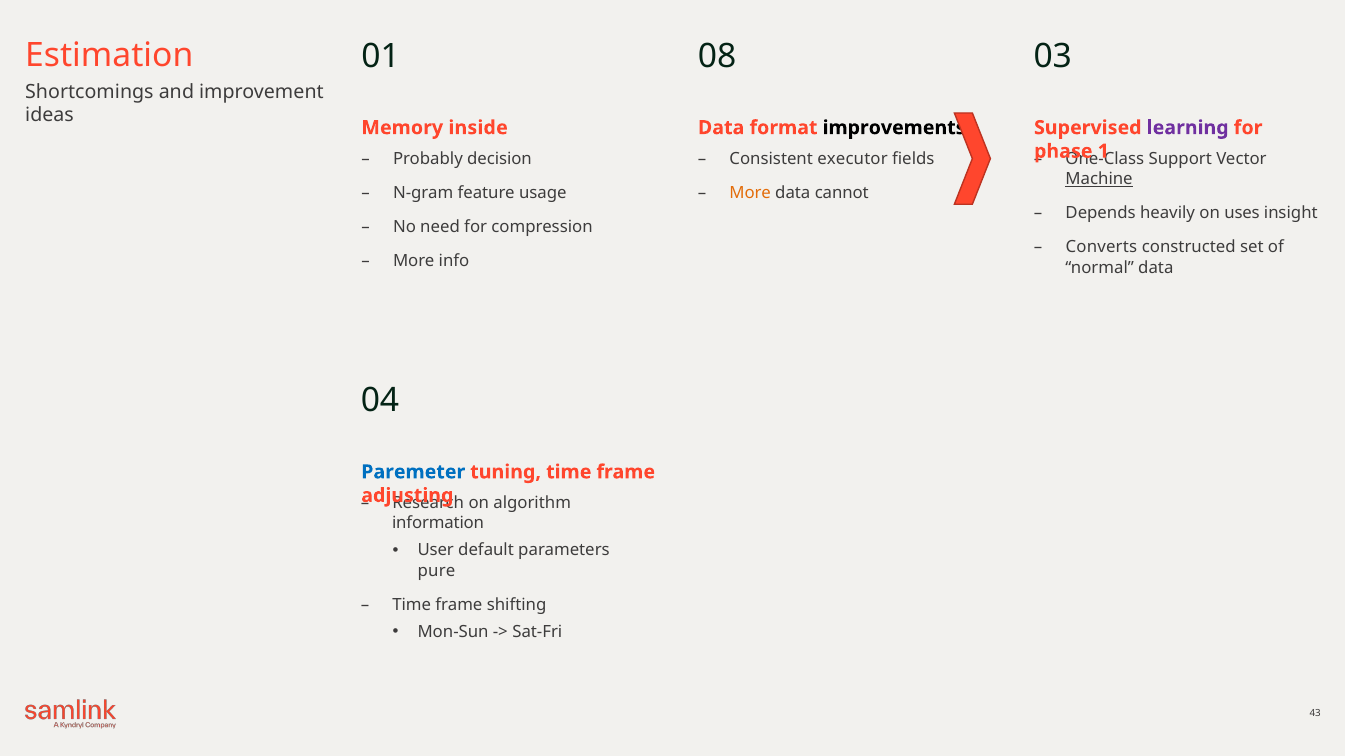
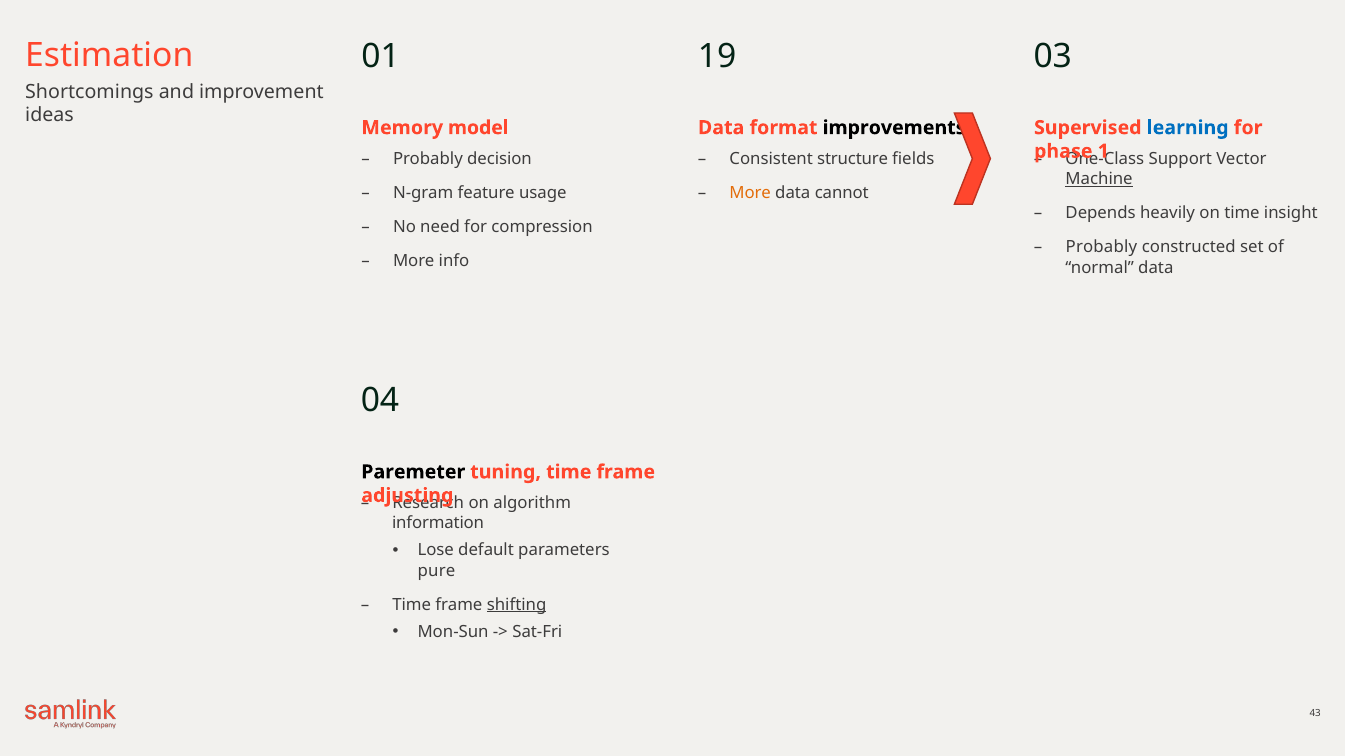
08: 08 -> 19 (717, 56)
inside: inside -> model (478, 128)
learning colour: purple -> blue (1188, 128)
executor: executor -> structure (853, 159)
on uses: uses -> time (1242, 213)
Converts: Converts -> Probably (1101, 248)
Paremeter colour: blue -> black (413, 472)
User: User -> Lose (436, 551)
shifting underline: none -> present (517, 605)
